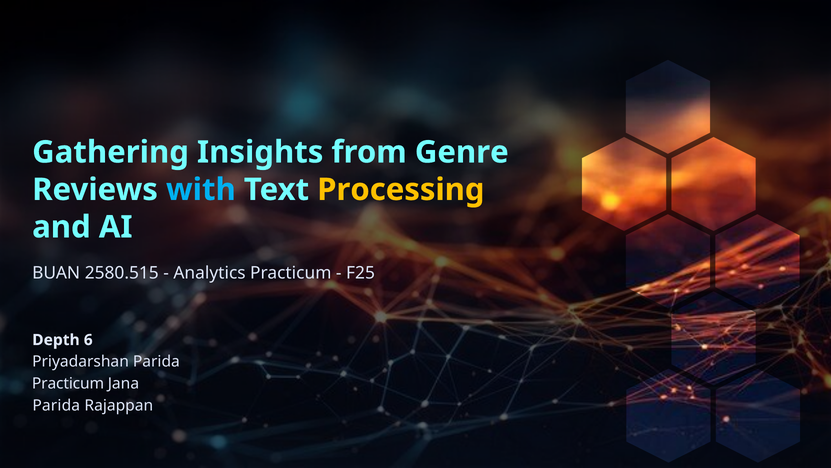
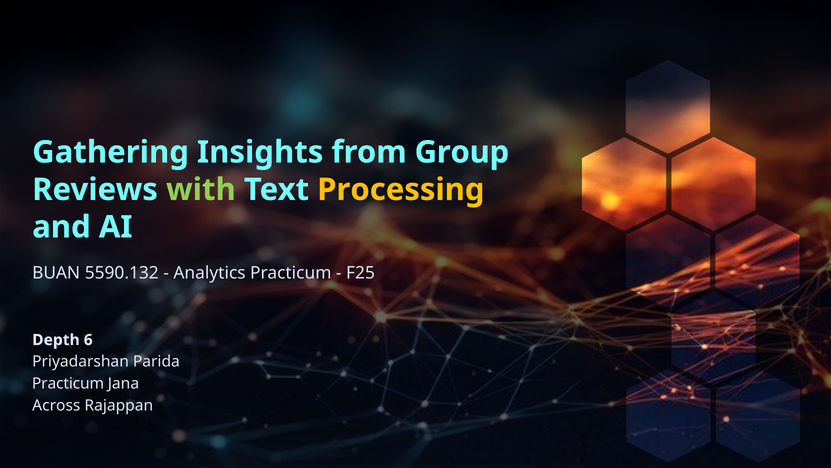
Genre: Genre -> Group (462, 152)
with colour: light blue -> light green (201, 189)
2580.515: 2580.515 -> 5590.132 (122, 273)
Parida: Parida -> Across (56, 405)
